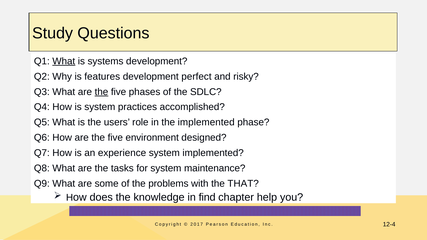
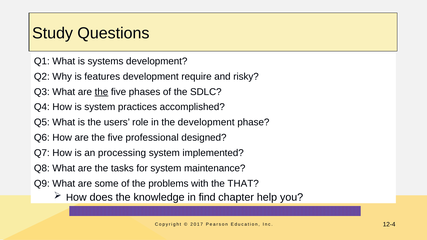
What underline: present -> none (64, 61)
perfect: perfect -> require (197, 77)
the implemented: implemented -> development (206, 122)
environment: environment -> professional (152, 138)
experience: experience -> processing (122, 153)
